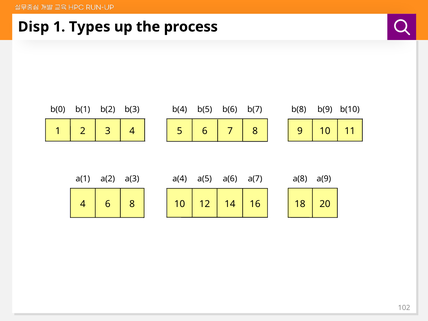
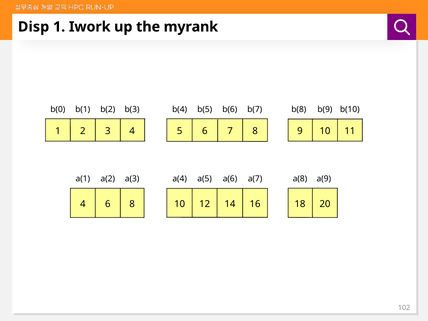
Types: Types -> Iwork (90, 27)
process: process -> myrank (191, 27)
